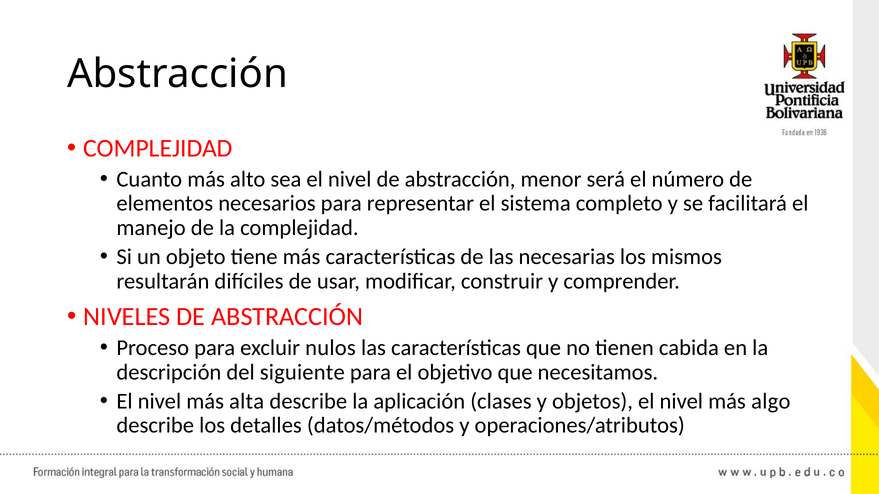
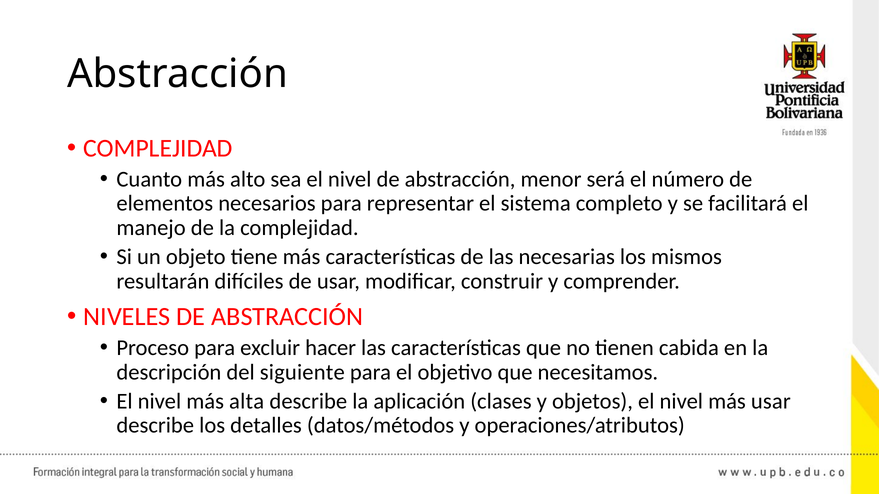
nulos: nulos -> hacer (331, 348)
más algo: algo -> usar (771, 401)
